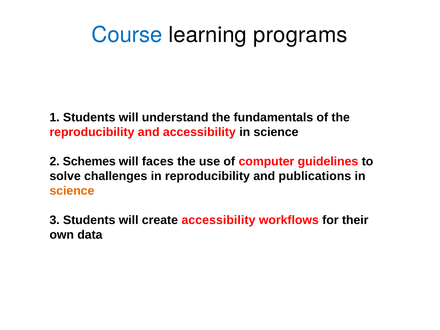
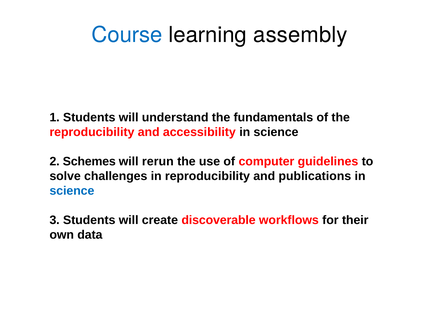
programs: programs -> assembly (300, 35)
faces: faces -> rerun (158, 161)
science colour: orange -> blue (72, 191)
create accessibility: accessibility -> discoverable (219, 220)
